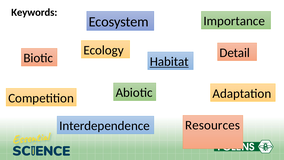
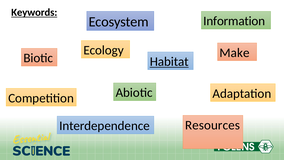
Keywords underline: none -> present (34, 12)
Importance: Importance -> Information (234, 21)
Detail: Detail -> Make (235, 53)
